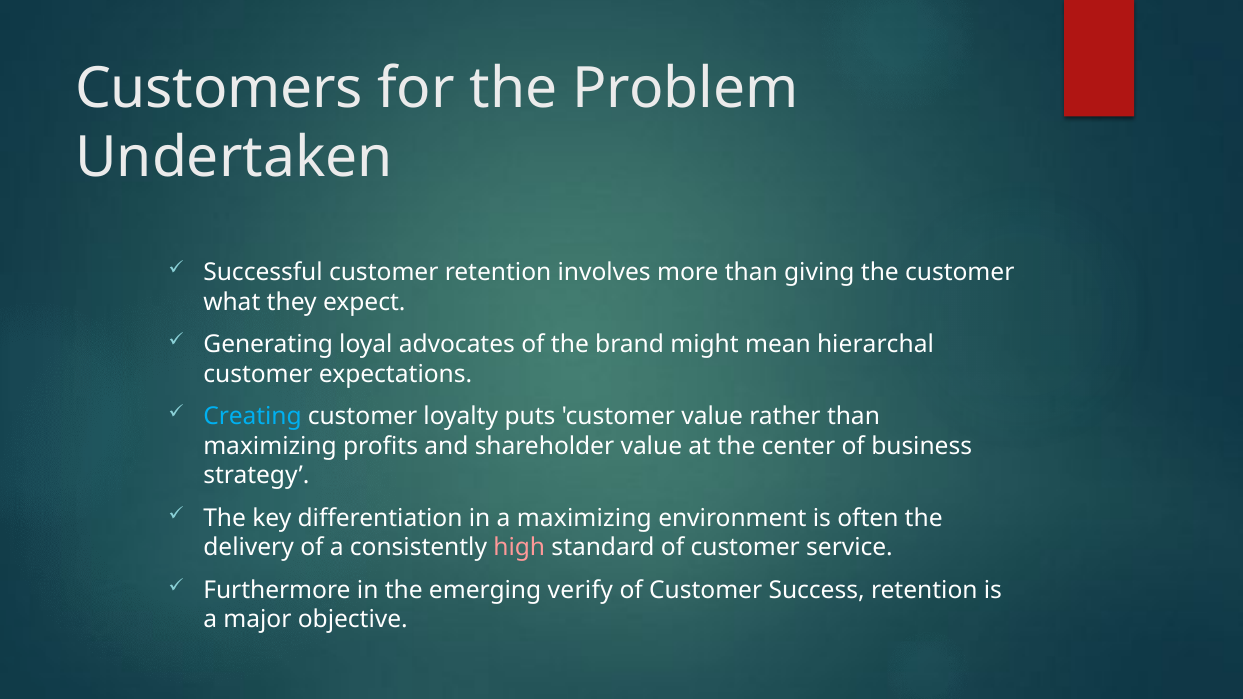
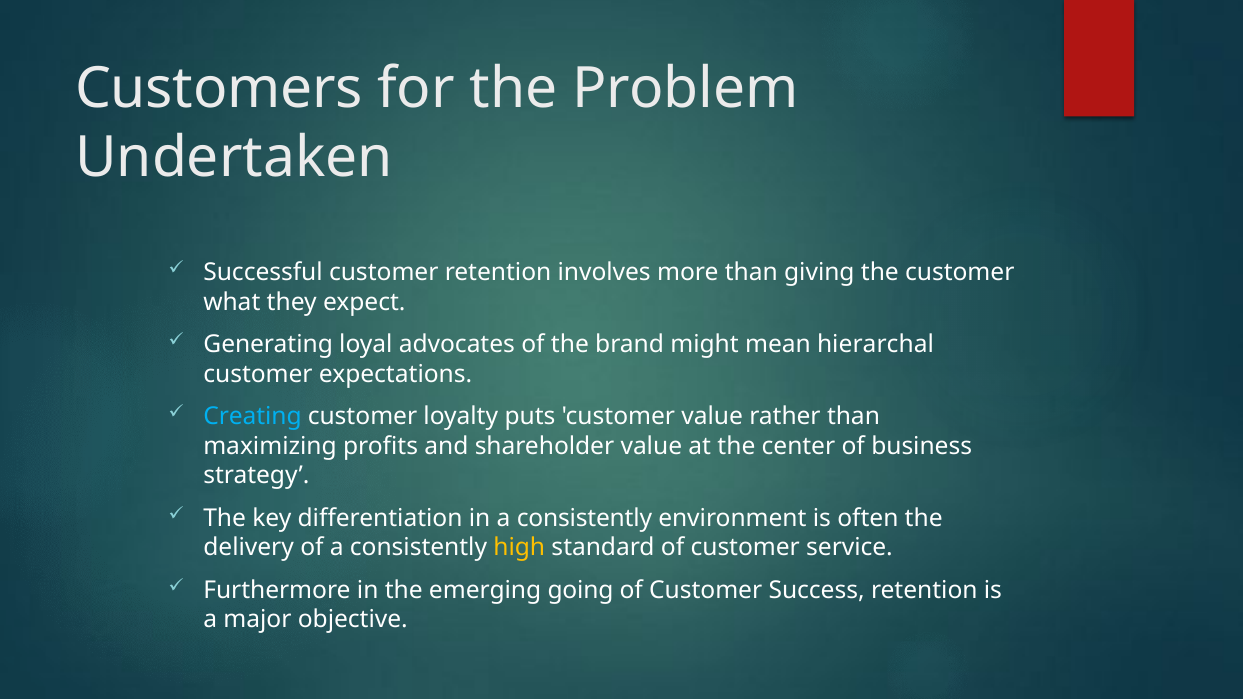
in a maximizing: maximizing -> consistently (584, 518)
high colour: pink -> yellow (519, 548)
verify: verify -> going (580, 590)
